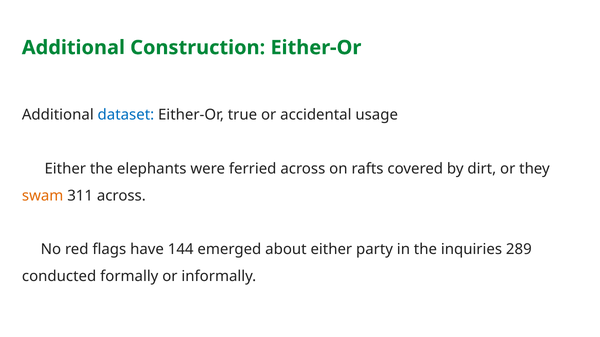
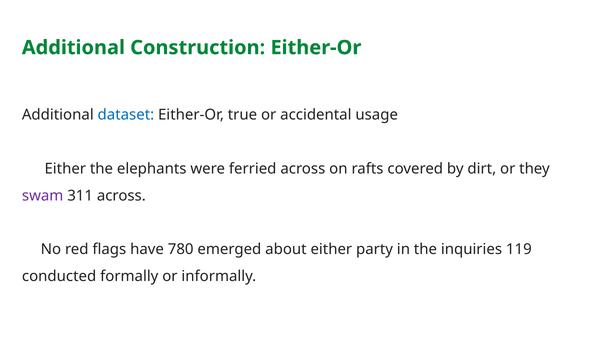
swam colour: orange -> purple (43, 196)
144: 144 -> 780 (181, 250)
289: 289 -> 119 (519, 250)
